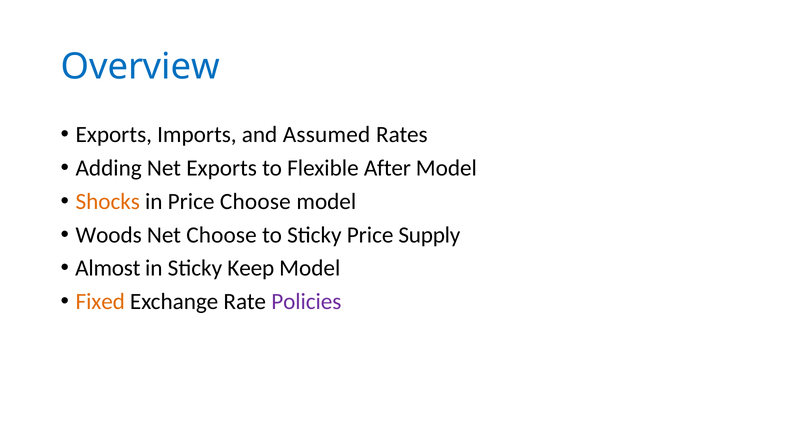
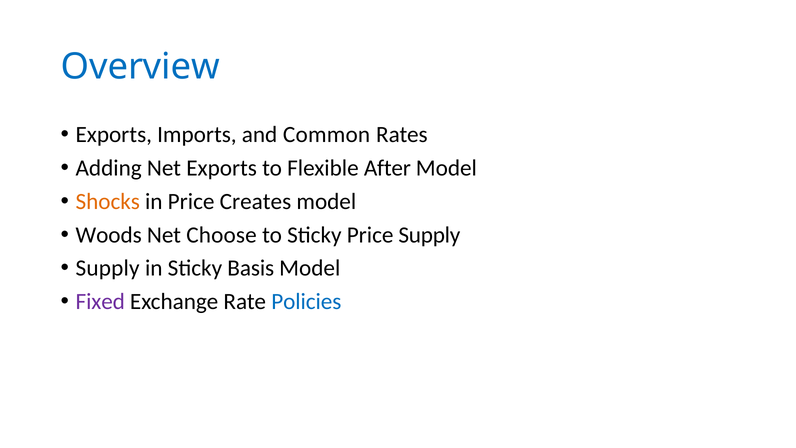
Assumed: Assumed -> Common (327, 135)
Price Choose: Choose -> Creates (255, 201)
Almost: Almost -> Supply (108, 268)
Keep: Keep -> Basis (251, 268)
Fixed colour: orange -> purple (100, 301)
Policies colour: purple -> blue (306, 301)
